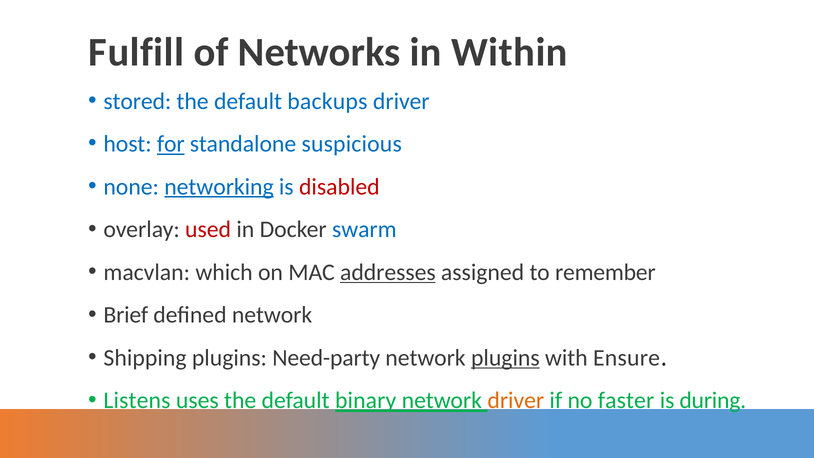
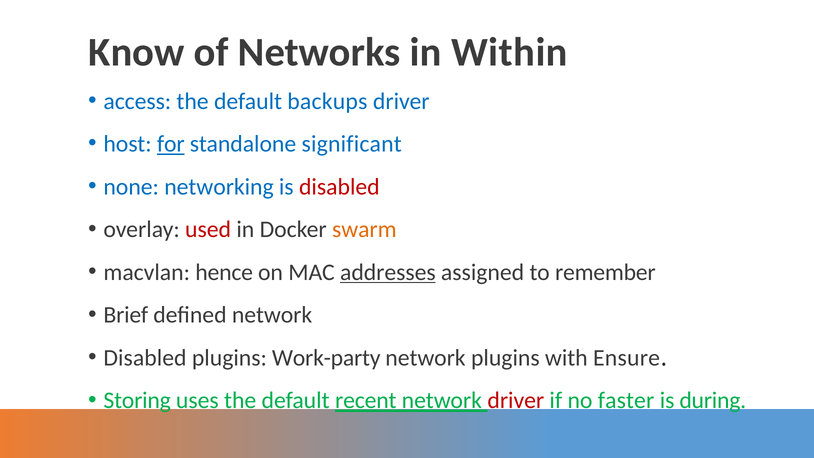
Fulfill: Fulfill -> Know (136, 52)
stored: stored -> access (137, 101)
suspicious: suspicious -> significant (352, 144)
networking underline: present -> none (219, 187)
swarm colour: blue -> orange (364, 229)
which: which -> hence (224, 272)
Shipping: Shipping -> Disabled (145, 358)
Need-party: Need-party -> Work-party (326, 358)
plugins underline: present -> none (505, 358)
Listens: Listens -> Storing (137, 400)
binary: binary -> recent (366, 400)
driver colour: orange -> red (516, 400)
